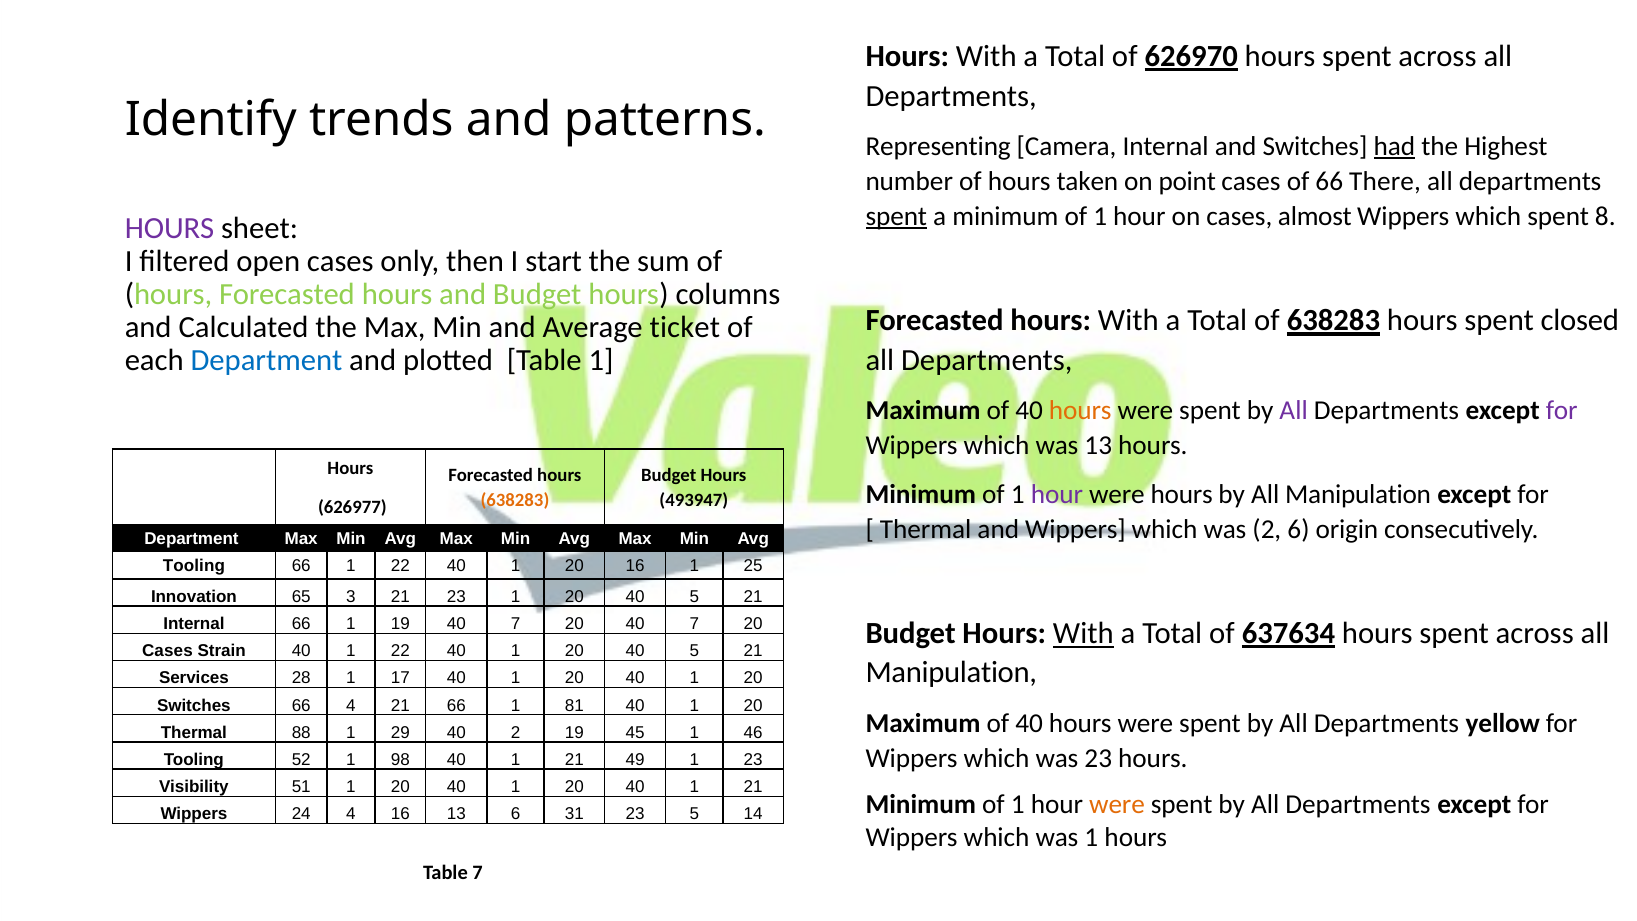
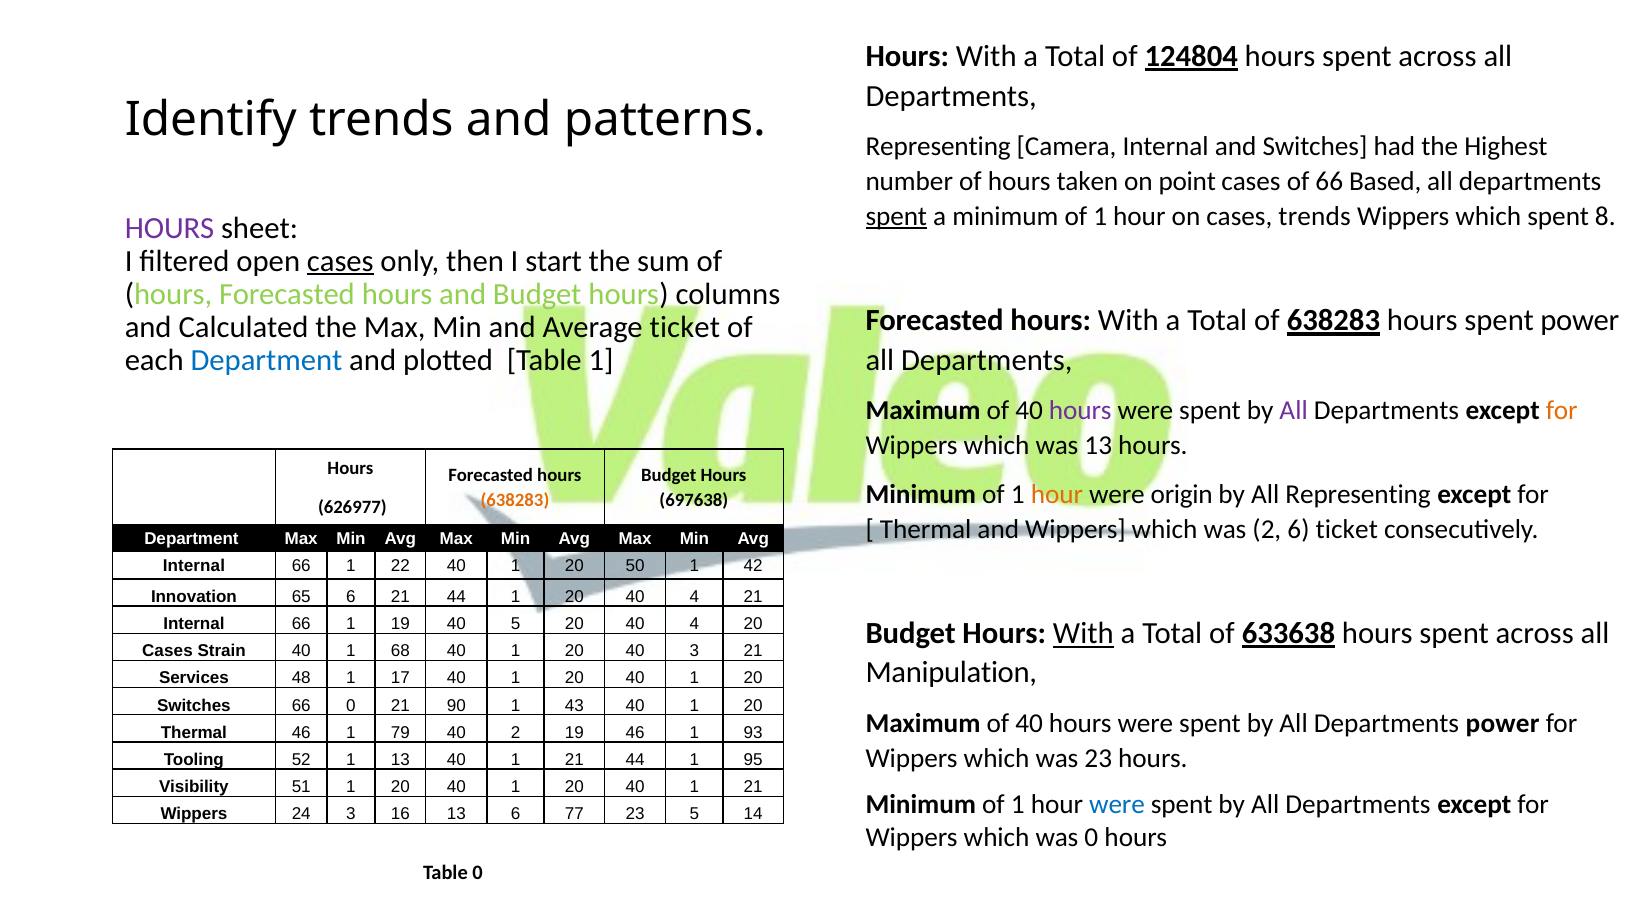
626970: 626970 -> 124804 (1191, 57)
had underline: present -> none (1394, 146)
There: There -> Based (1385, 181)
cases almost: almost -> trends (1315, 216)
cases underline: none -> present (340, 261)
spent closed: closed -> power (1580, 321)
hours colour: orange -> purple (1080, 410)
for colour: purple -> orange (1562, 410)
hour colour: purple -> orange (1057, 494)
were hours: hours -> origin (1182, 494)
by All Manipulation: Manipulation -> Representing (1358, 494)
493947: 493947 -> 697638 (694, 500)
6 origin: origin -> ticket (1347, 529)
Tooling: Tooling -> Internal (194, 566)
20 16: 16 -> 50 (635, 566)
25: 25 -> 42 (753, 566)
65 3: 3 -> 6 (351, 597)
23: 23 -> 44 (456, 597)
5: 5 -> 4 (694, 597)
19 40 7: 7 -> 5 (516, 624)
7: 7 -> 4 (694, 624)
637634: 637634 -> 633638 (1288, 633)
40 1 22: 22 -> 68 (400, 651)
5: 5 -> 3 (694, 651)
28: 28 -> 48 (301, 678)
66 4: 4 -> 0 (351, 705)
21 66: 66 -> 90 (456, 705)
81: 81 -> 43 (574, 705)
Departments yellow: yellow -> power (1503, 723)
Thermal 88: 88 -> 46 (301, 732)
29: 29 -> 79 (400, 732)
19 45: 45 -> 46 (635, 732)
46: 46 -> 93 (753, 732)
1 98: 98 -> 13 (400, 760)
1 21 49: 49 -> 44 (635, 760)
1 23: 23 -> 95 (753, 760)
were colour: orange -> blue (1117, 804)
24 4: 4 -> 3 (351, 814)
31: 31 -> 77 (574, 814)
was 1: 1 -> 0 (1091, 837)
Table 7: 7 -> 0 (478, 873)
